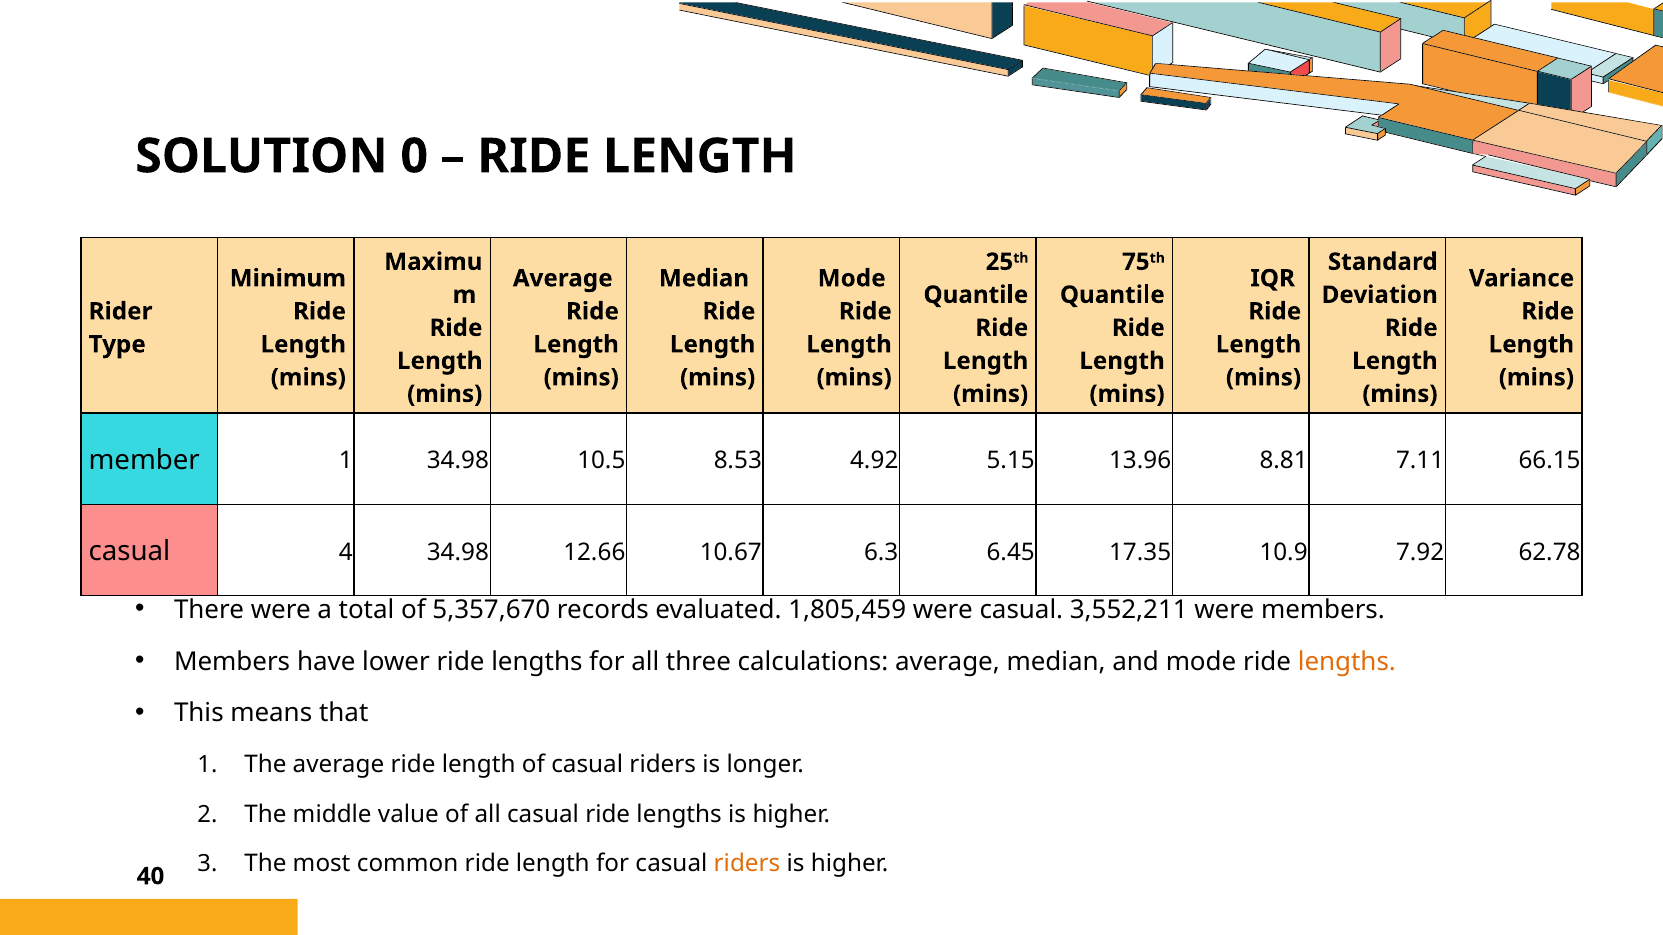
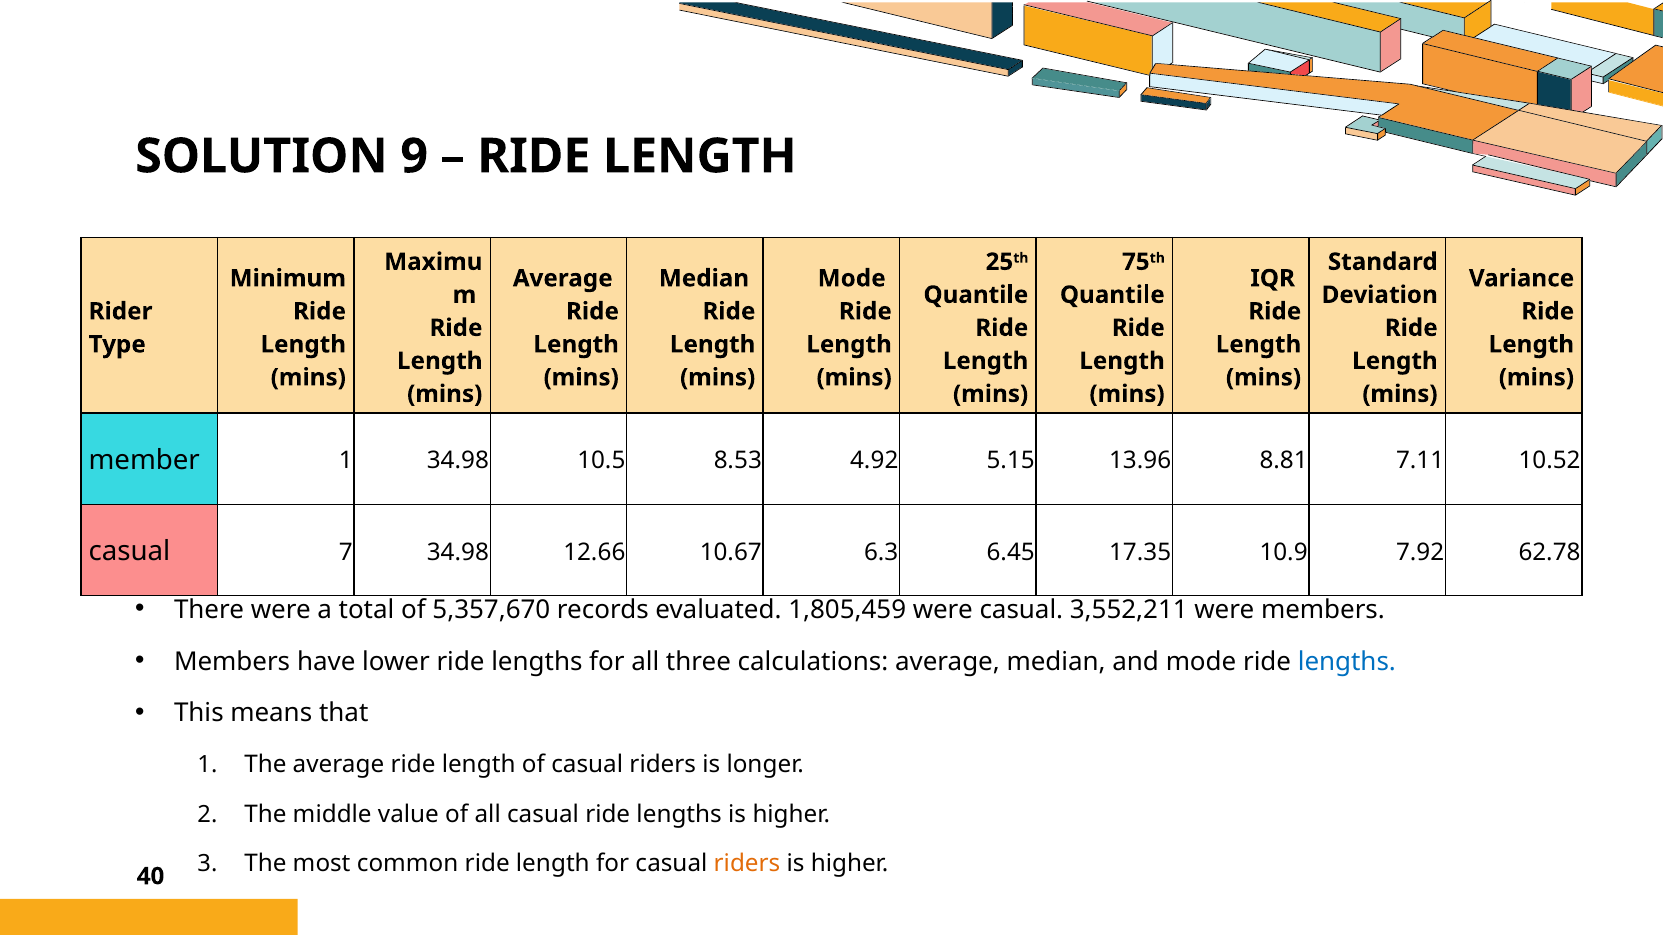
0: 0 -> 9 (414, 156)
66.15: 66.15 -> 10.52 (1550, 461)
4: 4 -> 7 (346, 552)
lengths colour: orange -> blue (1347, 662)
